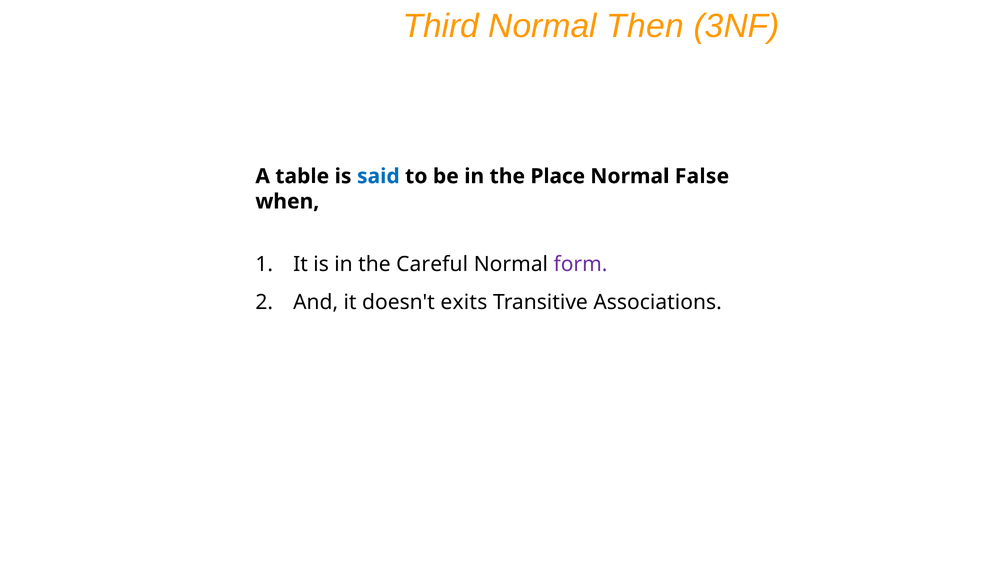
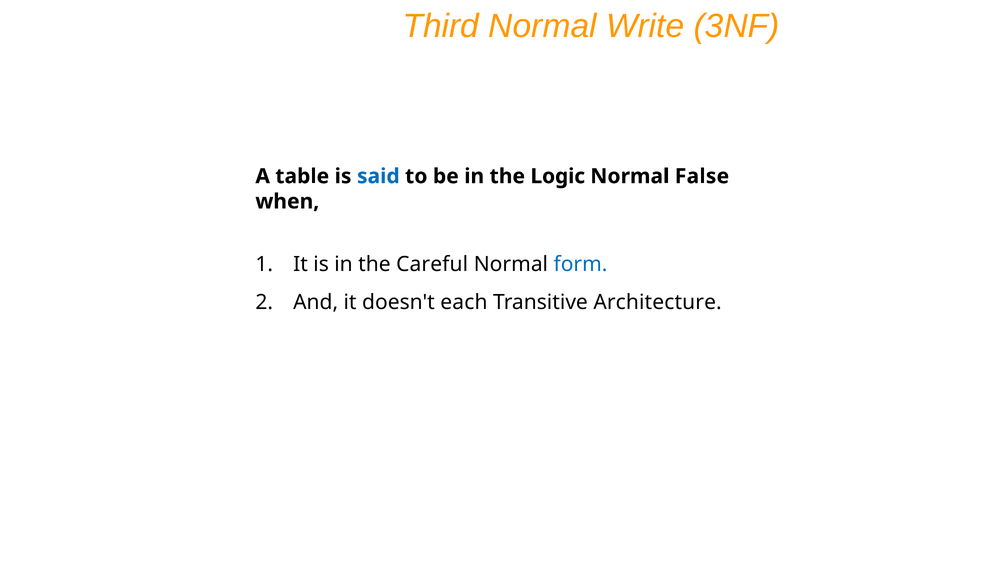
Then: Then -> Write (645, 26)
Place: Place -> Logic (558, 176)
form colour: purple -> blue (581, 265)
exits: exits -> each (464, 302)
Associations: Associations -> Architecture (658, 302)
